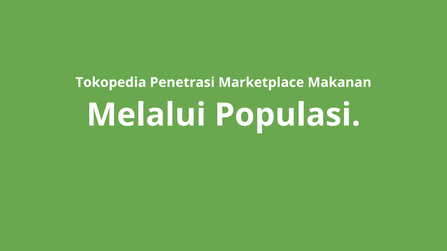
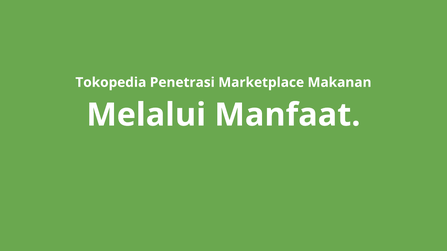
Populasi: Populasi -> Manfaat (287, 115)
